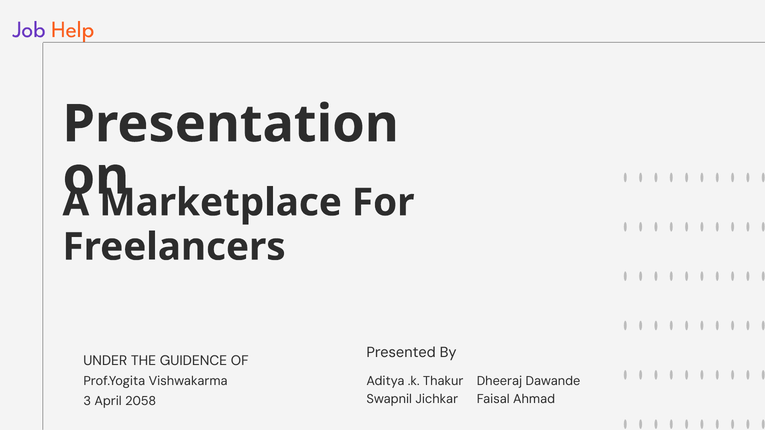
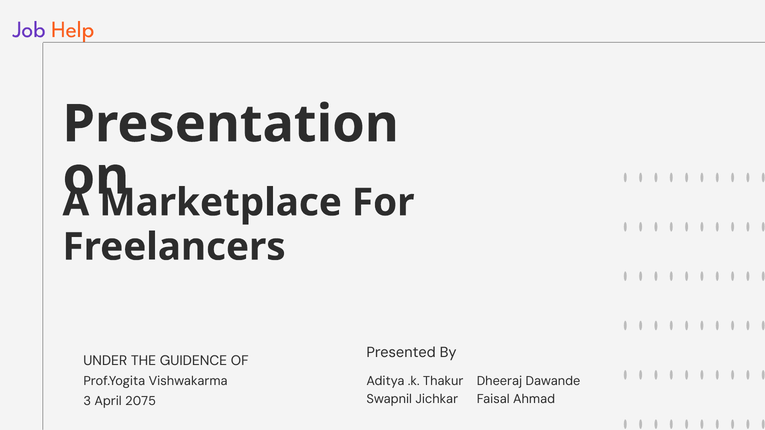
2058: 2058 -> 2075 (141, 402)
